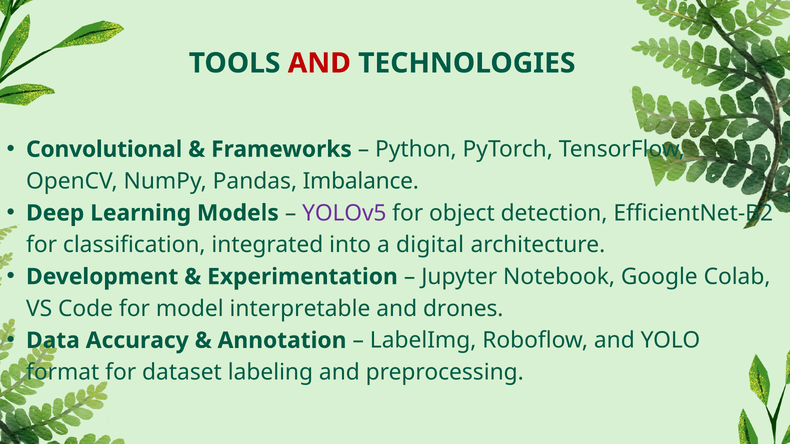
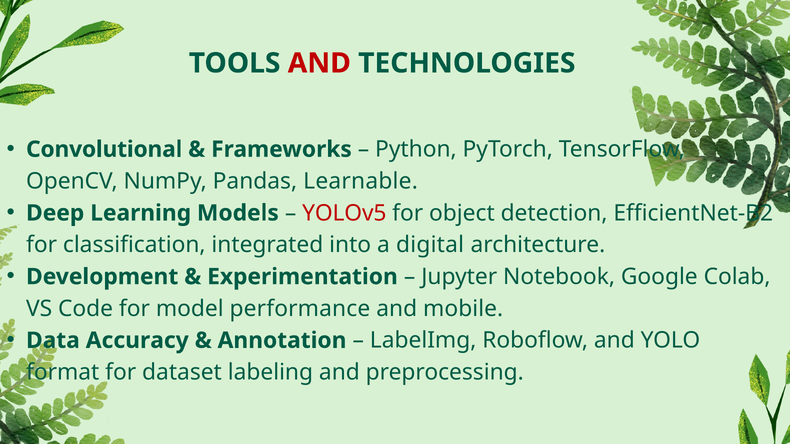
Imbalance: Imbalance -> Learnable (361, 181)
YOLOv5 colour: purple -> red (344, 213)
interpretable: interpretable -> performance (300, 309)
drones: drones -> mobile (463, 309)
